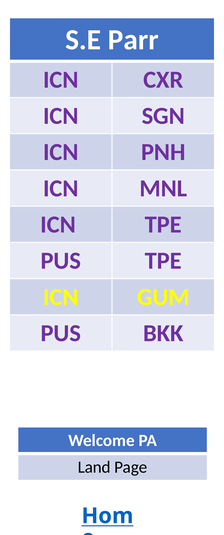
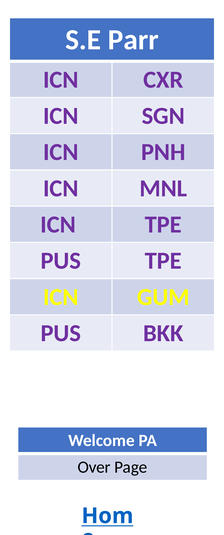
Land: Land -> Over (94, 468)
